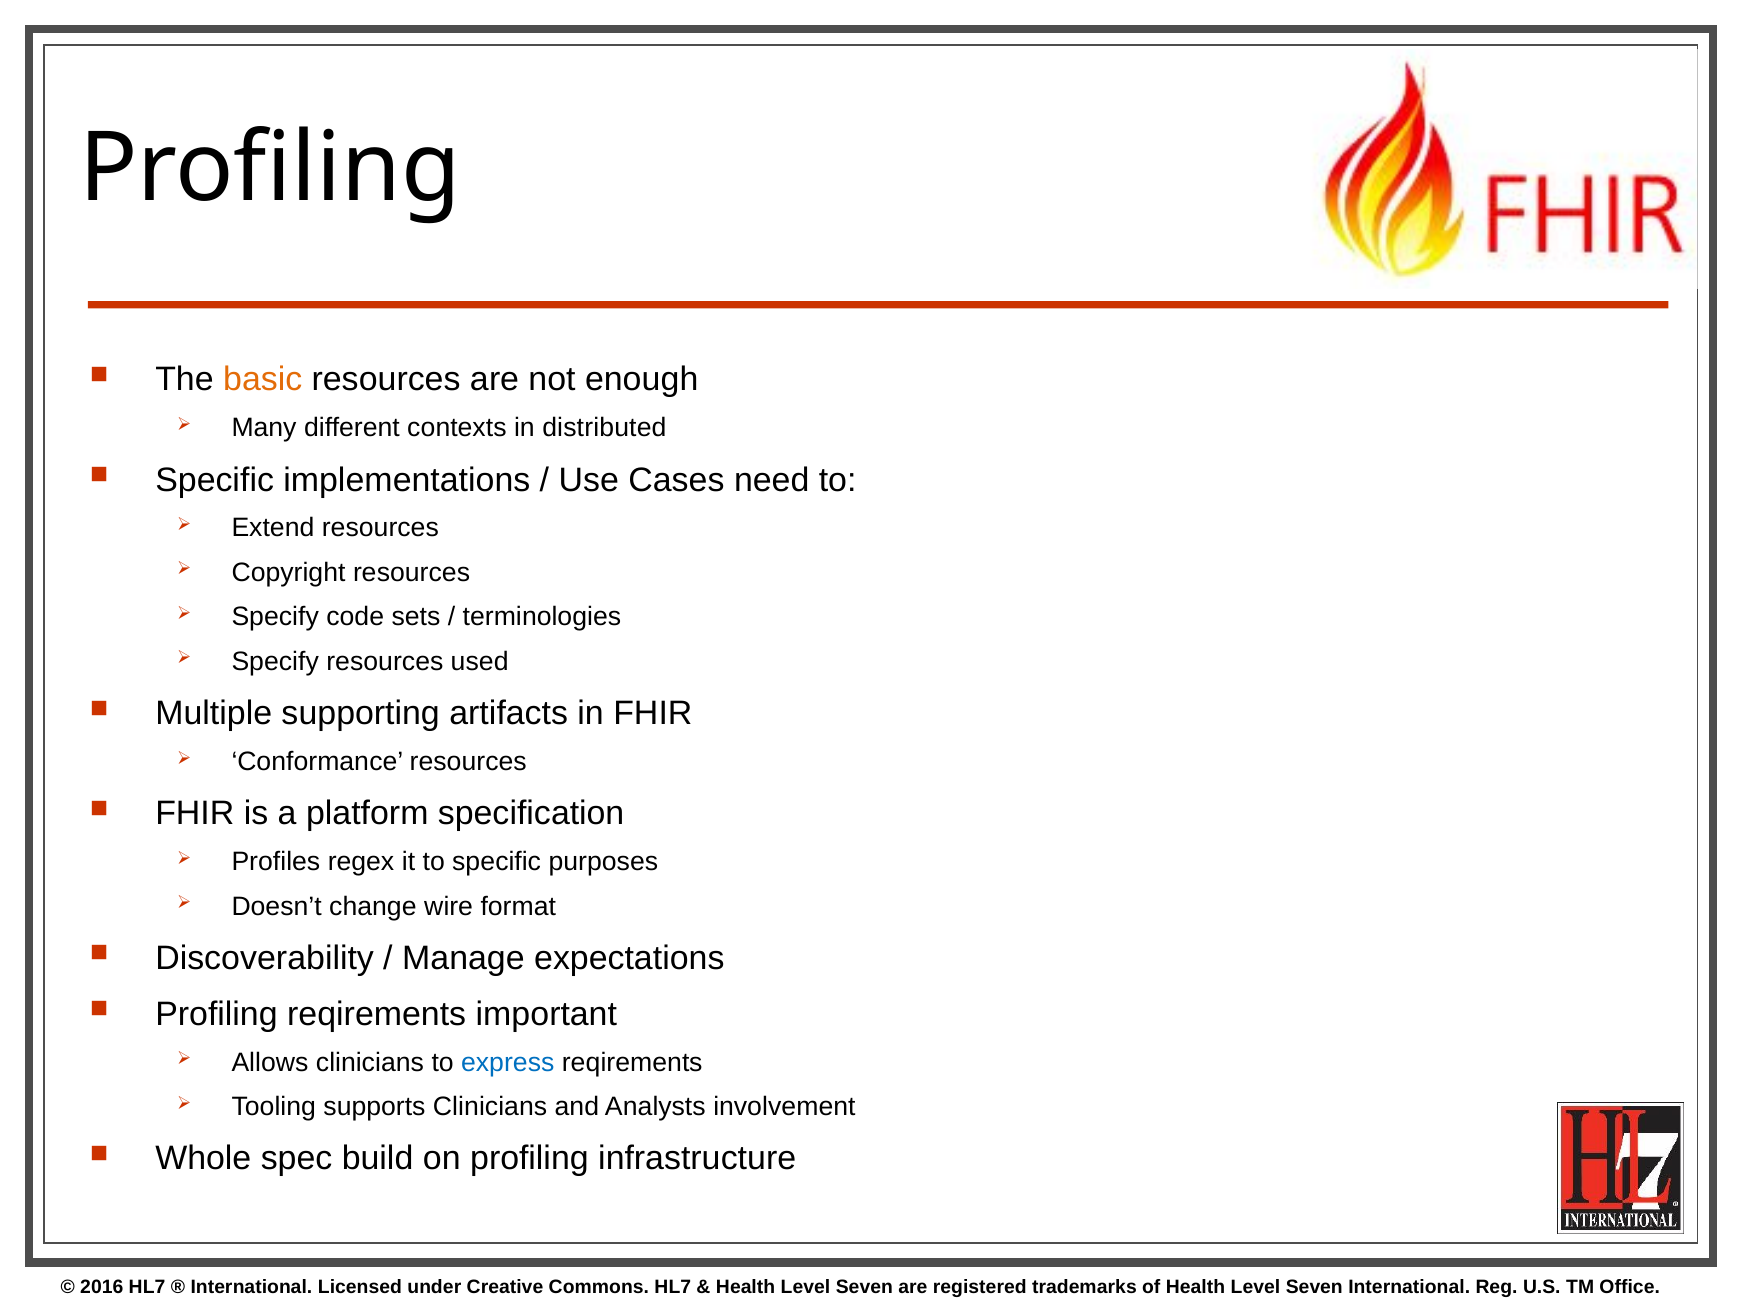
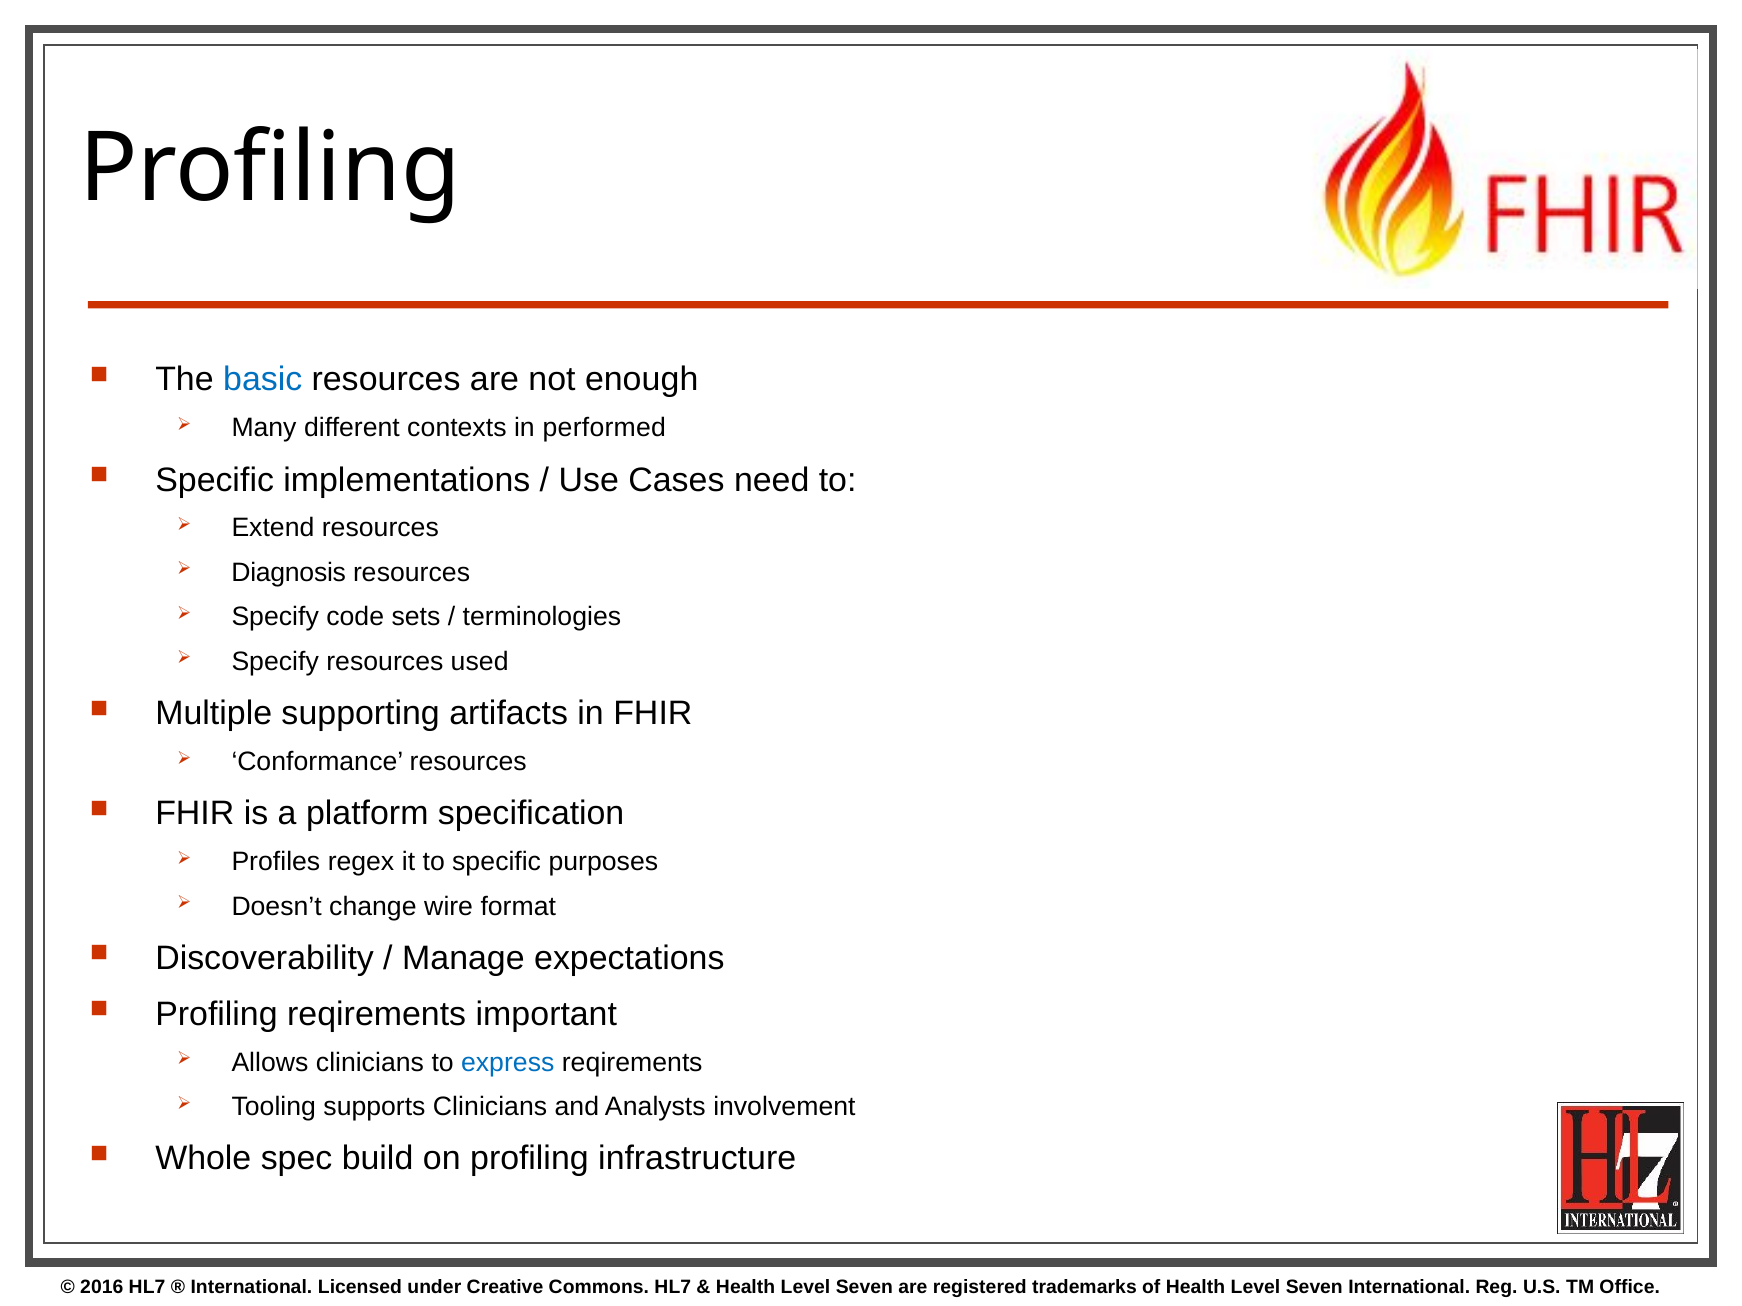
basic colour: orange -> blue (263, 380)
distributed: distributed -> performed (604, 428)
Copyright: Copyright -> Diagnosis (289, 573)
